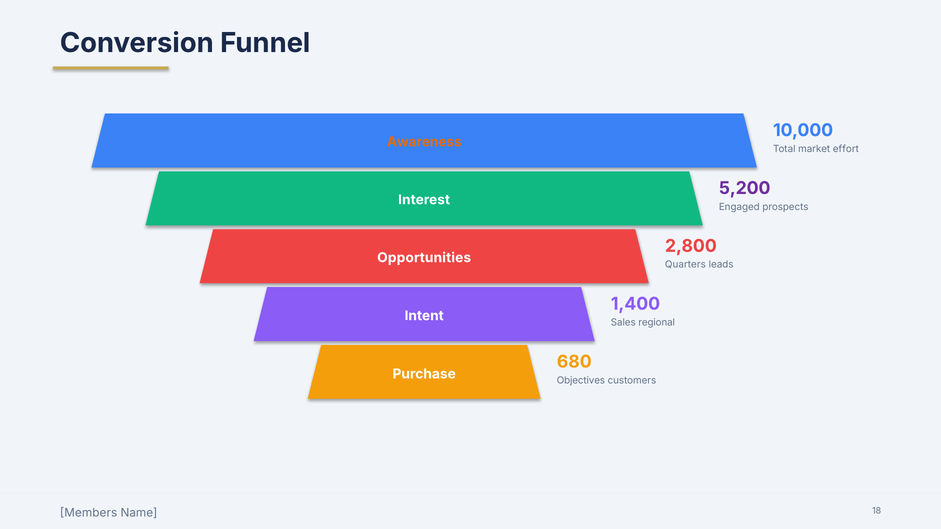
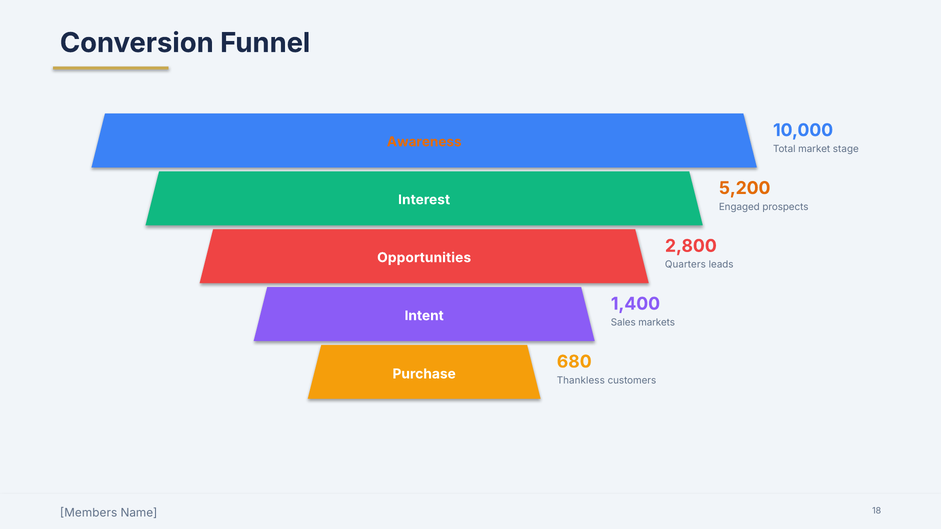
effort: effort -> stage (846, 149)
5,200 colour: purple -> orange (745, 188)
regional: regional -> markets (657, 323)
Objectives: Objectives -> Thankless (581, 381)
